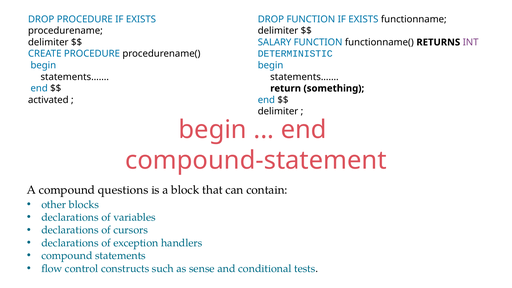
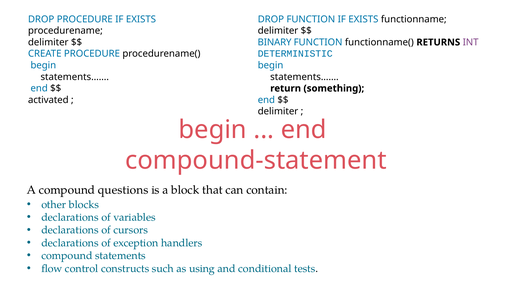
SALARY: SALARY -> BINARY (275, 42)
sense: sense -> using (202, 269)
